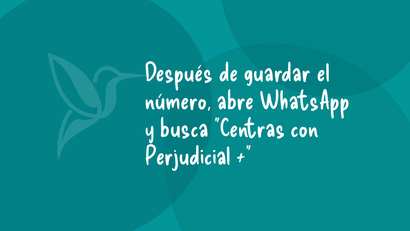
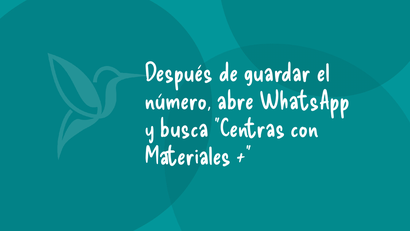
Perjudicial: Perjudicial -> Materiales (188, 156)
